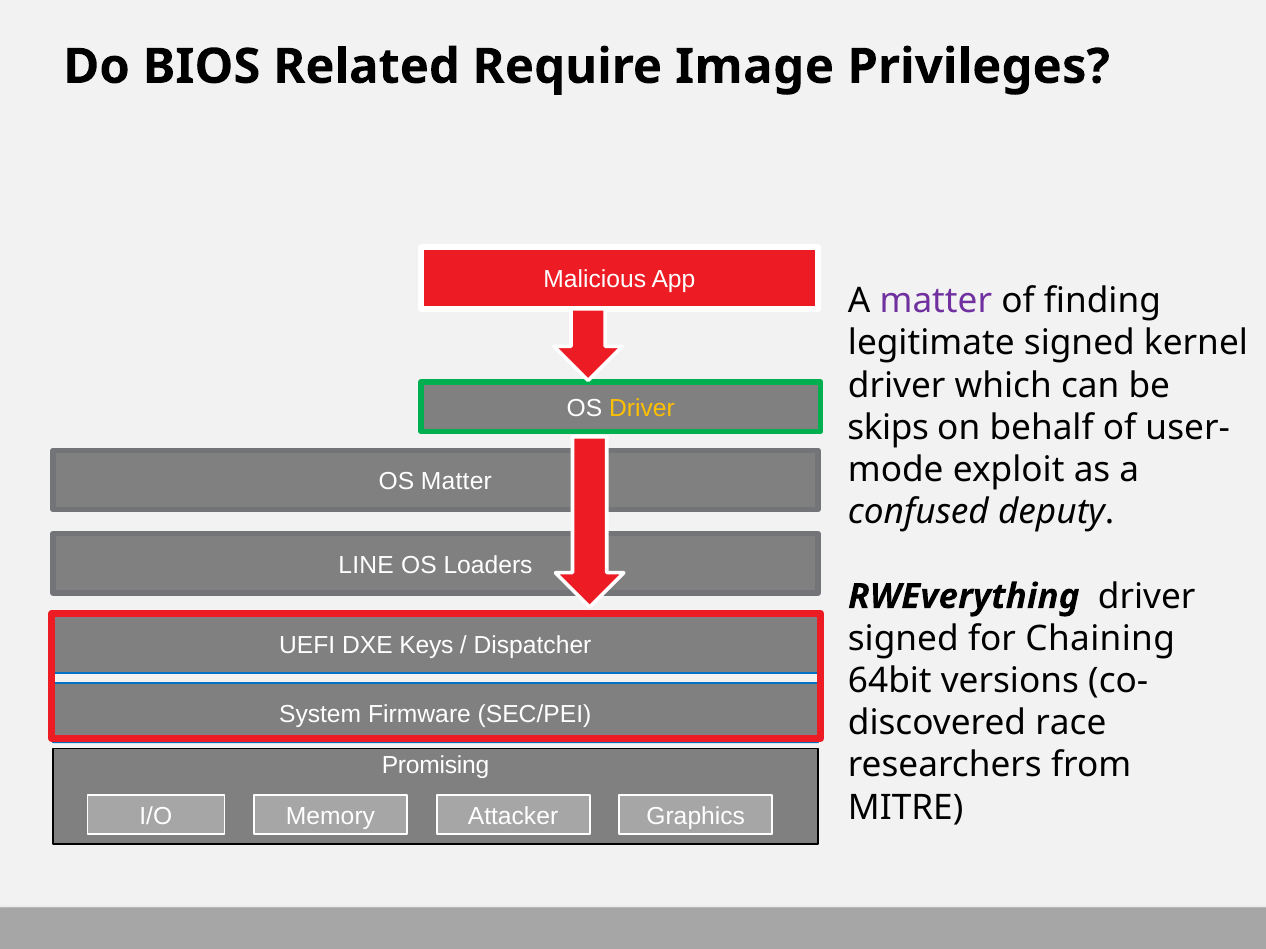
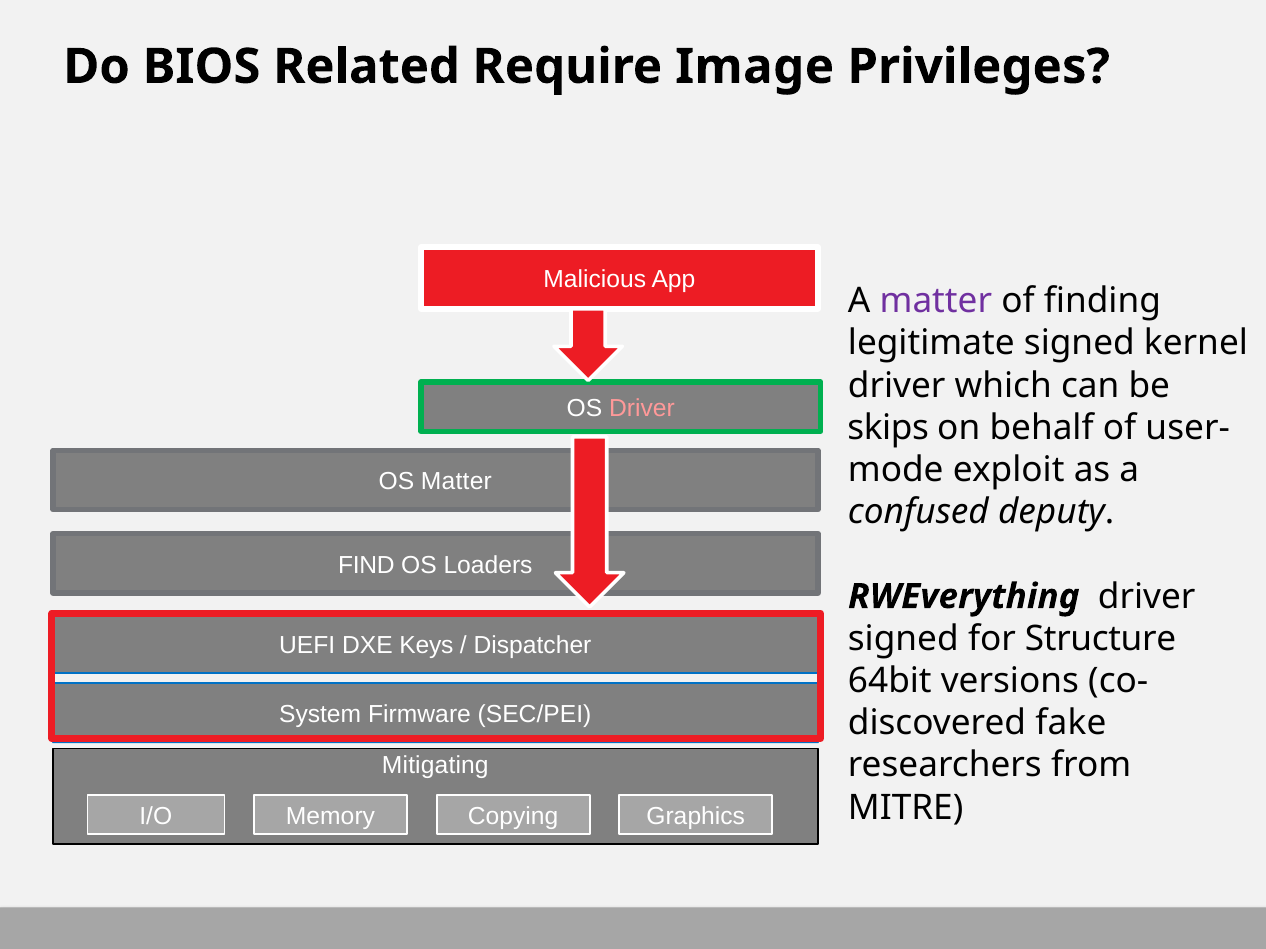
Driver colour: yellow -> pink (642, 409)
LINE: LINE -> FIND (366, 565)
Chaining: Chaining -> Structure (1101, 639)
race: race -> fake (1071, 724)
Promising: Promising -> Mitigating (435, 765)
Attacker: Attacker -> Copying (513, 817)
